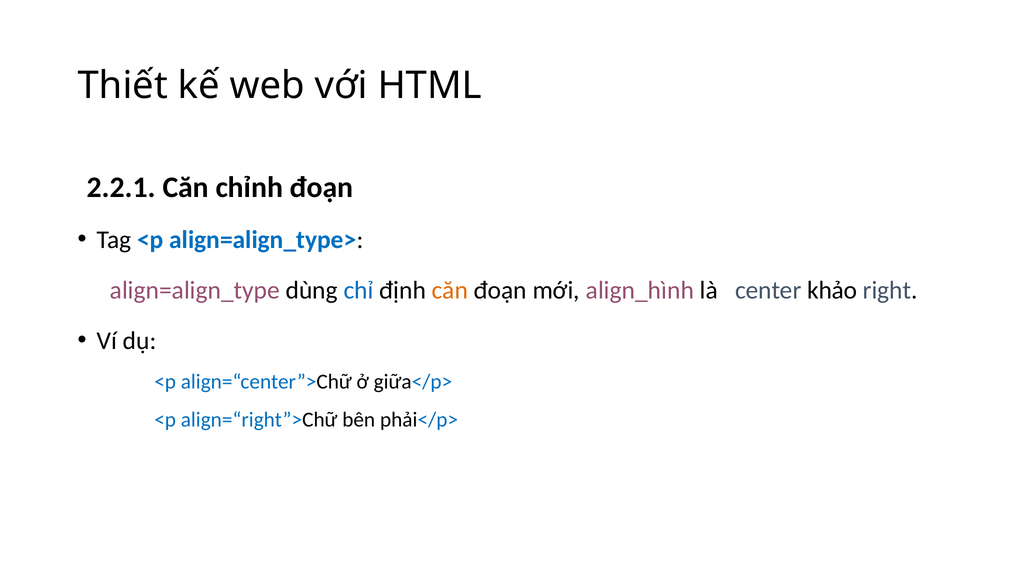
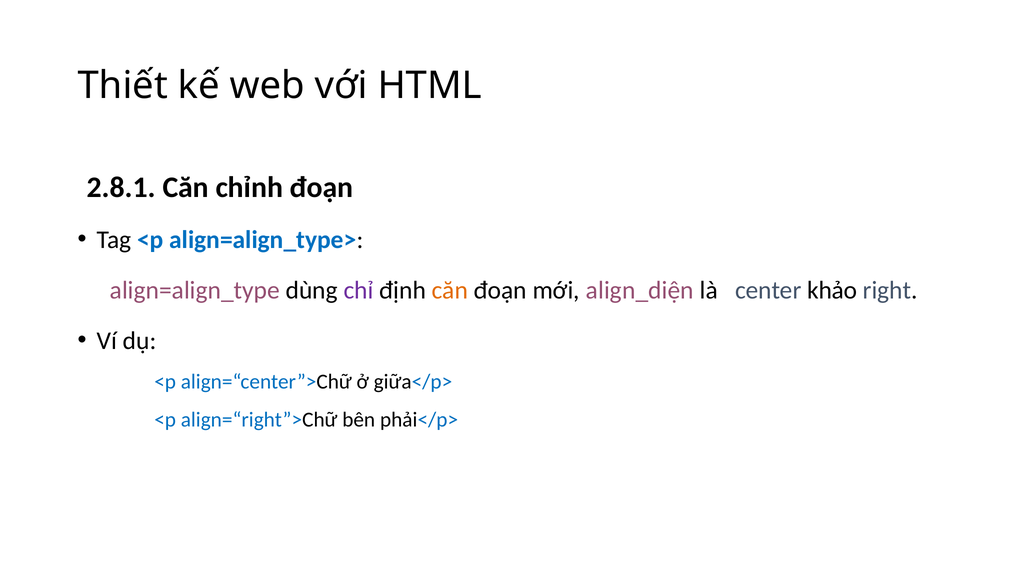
2.2.1: 2.2.1 -> 2.8.1 (121, 187)
chỉ colour: blue -> purple (359, 290)
align_hình: align_hình -> align_diện (640, 290)
